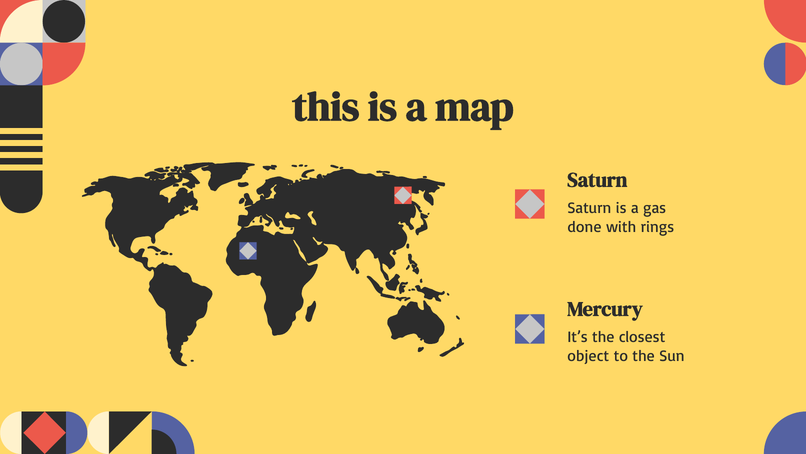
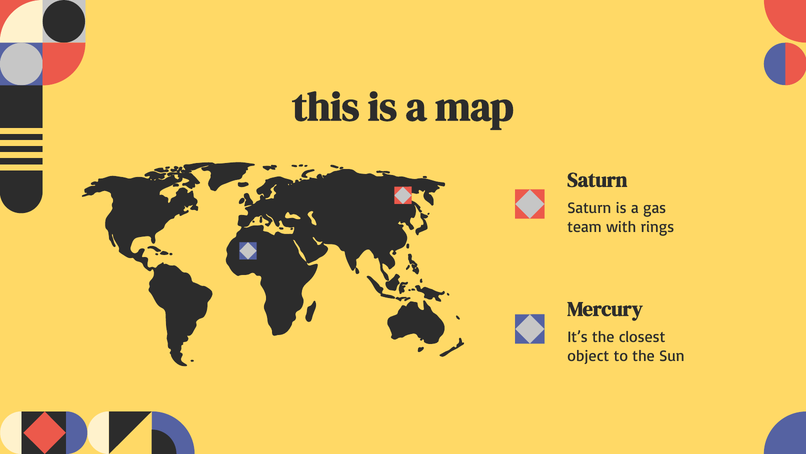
done: done -> team (585, 227)
